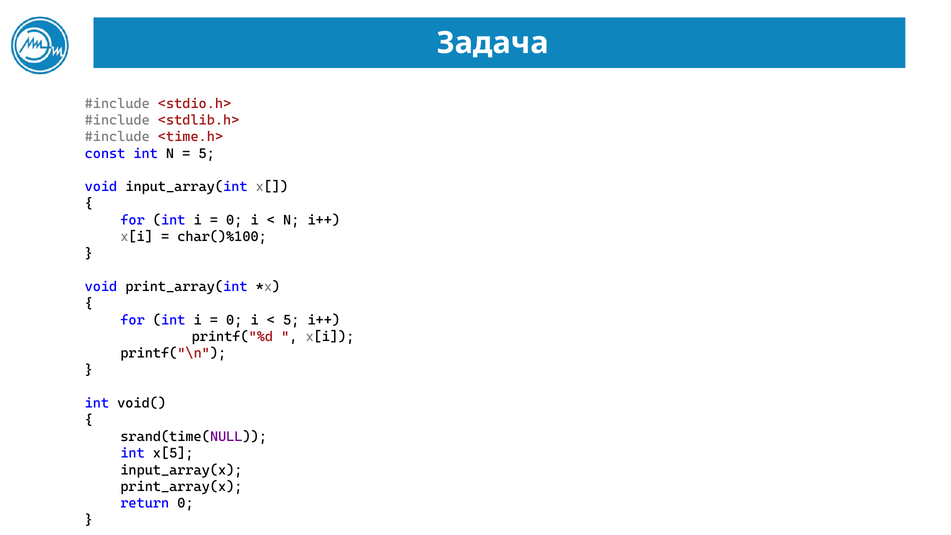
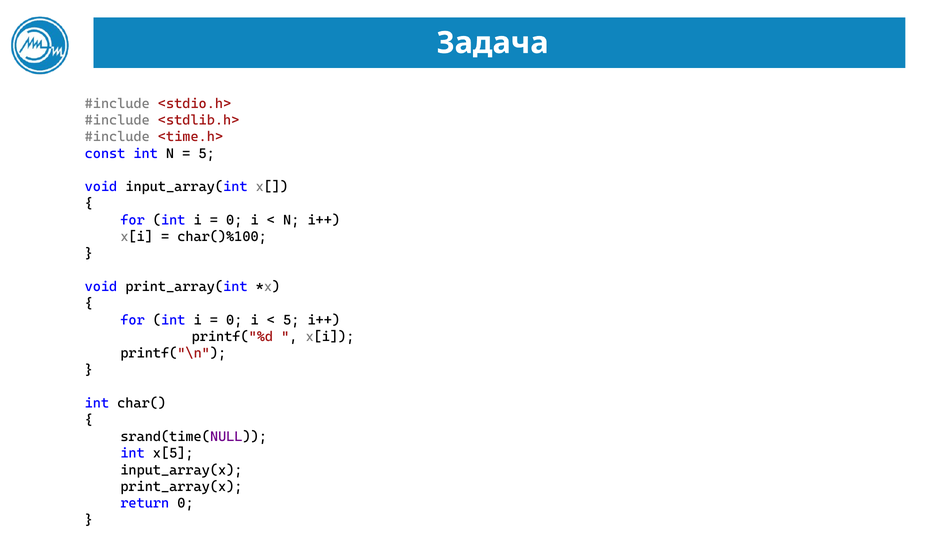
void(: void( -> char( (142, 403)
